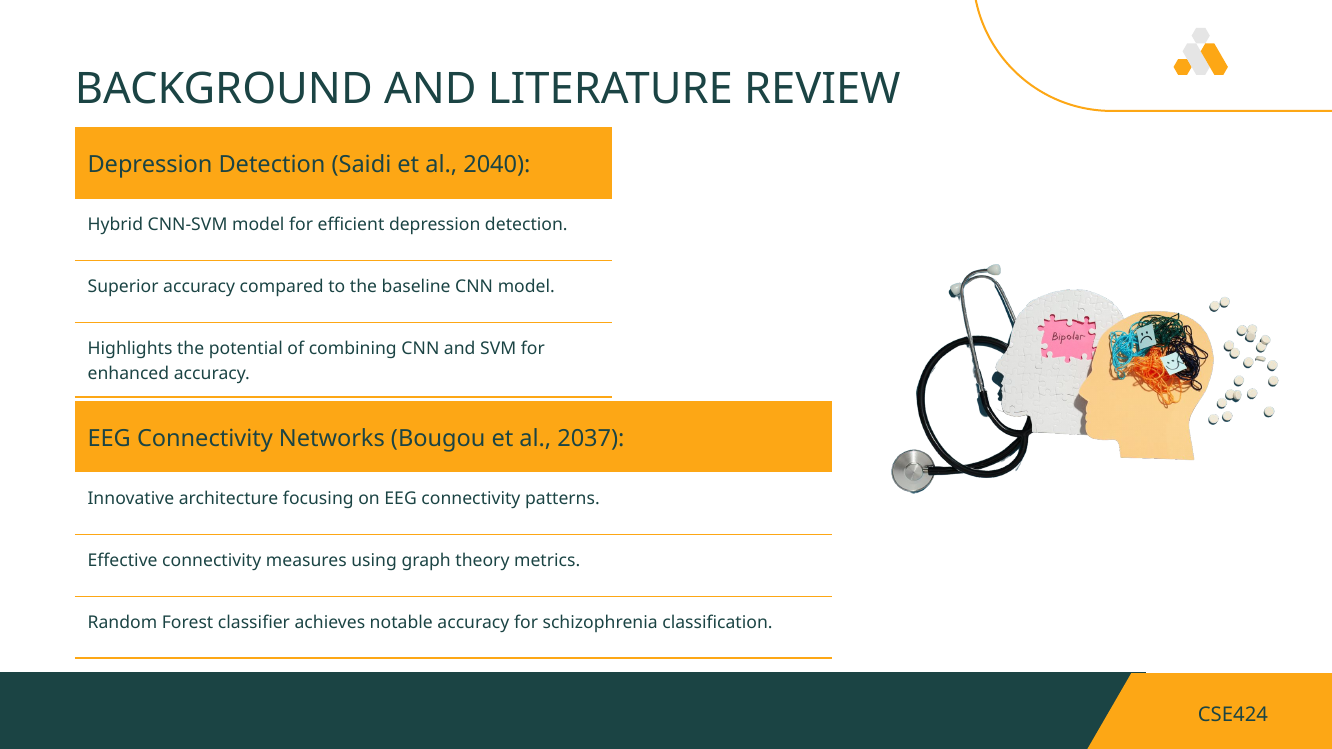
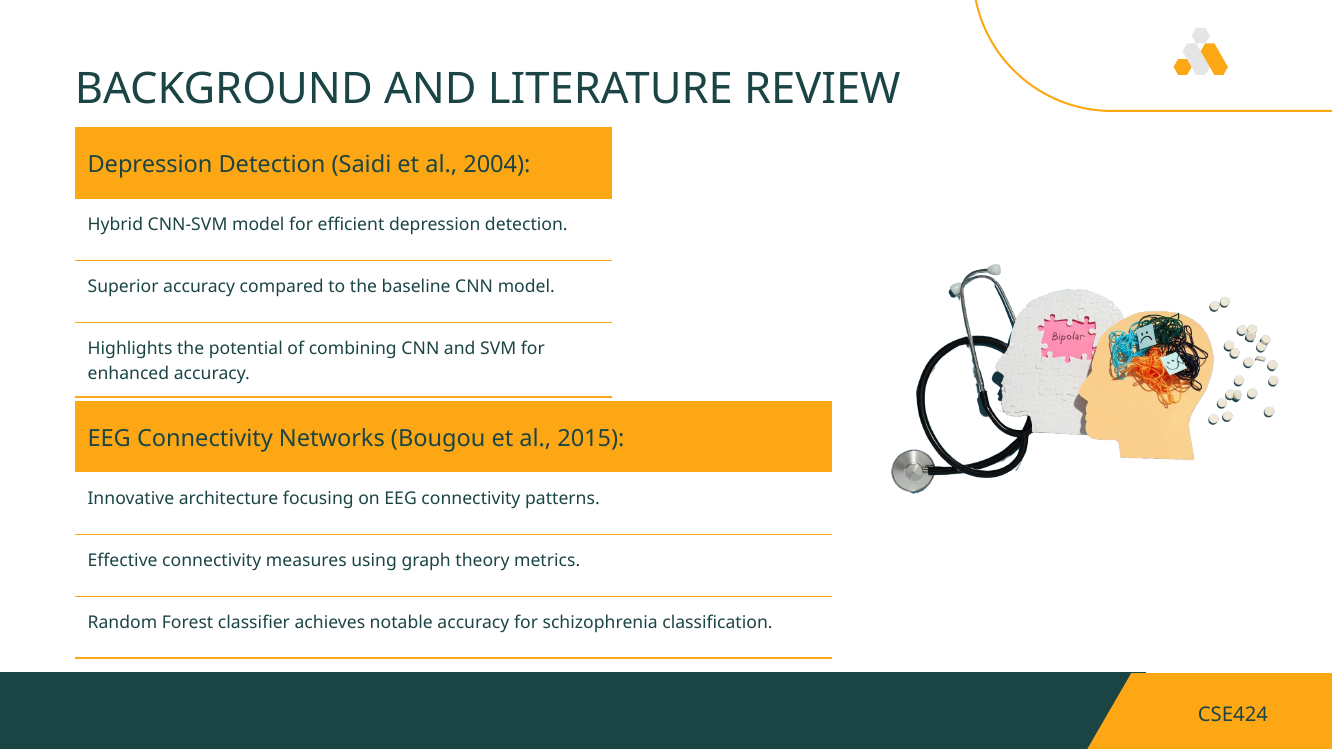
2040: 2040 -> 2004 (497, 165)
2037: 2037 -> 2015 (591, 439)
